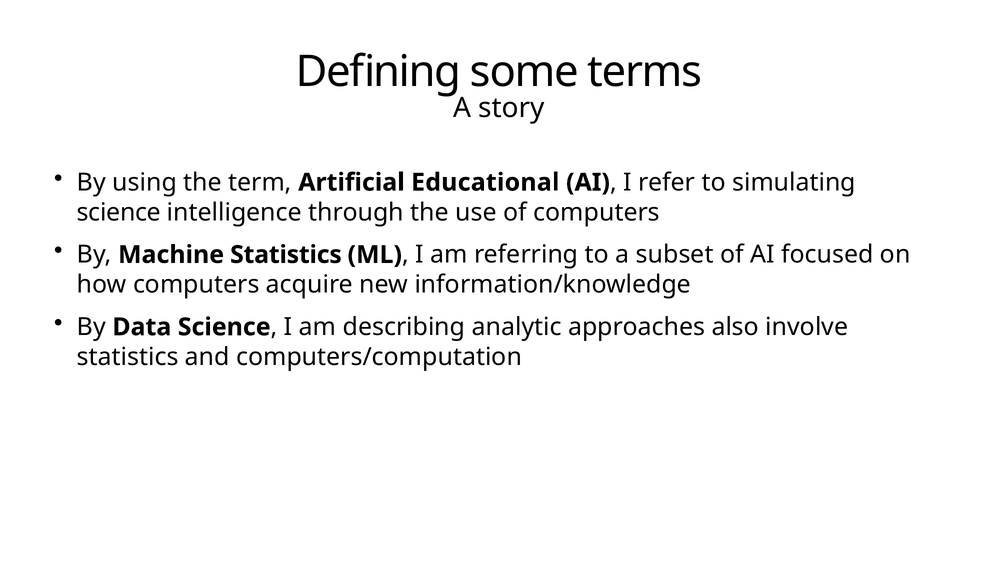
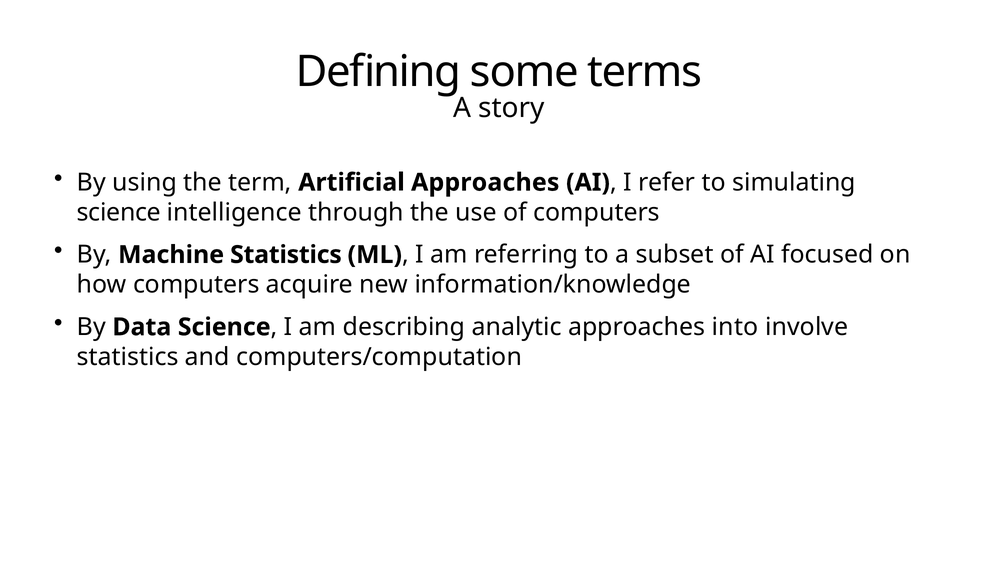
Artificial Educational: Educational -> Approaches (485, 183)
also: also -> into (735, 327)
